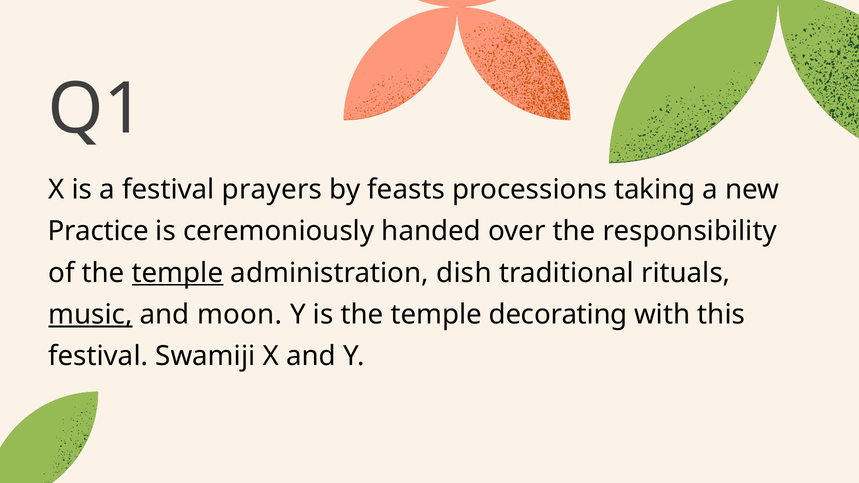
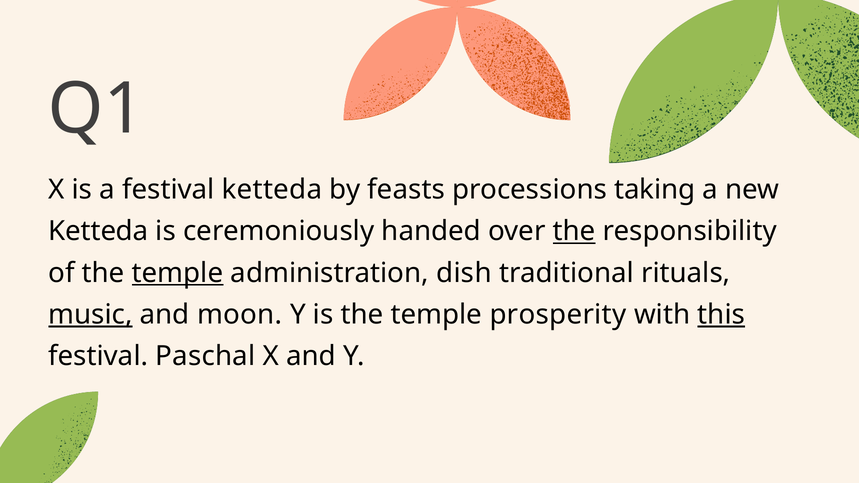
festival prayers: prayers -> ketteda (272, 190)
Practice: Practice -> Ketteda (98, 231)
the underline: none -> present (574, 231)
decorating: decorating -> prosperity (558, 315)
this underline: none -> present (721, 315)
Swamiji: Swamiji -> Paschal (205, 356)
